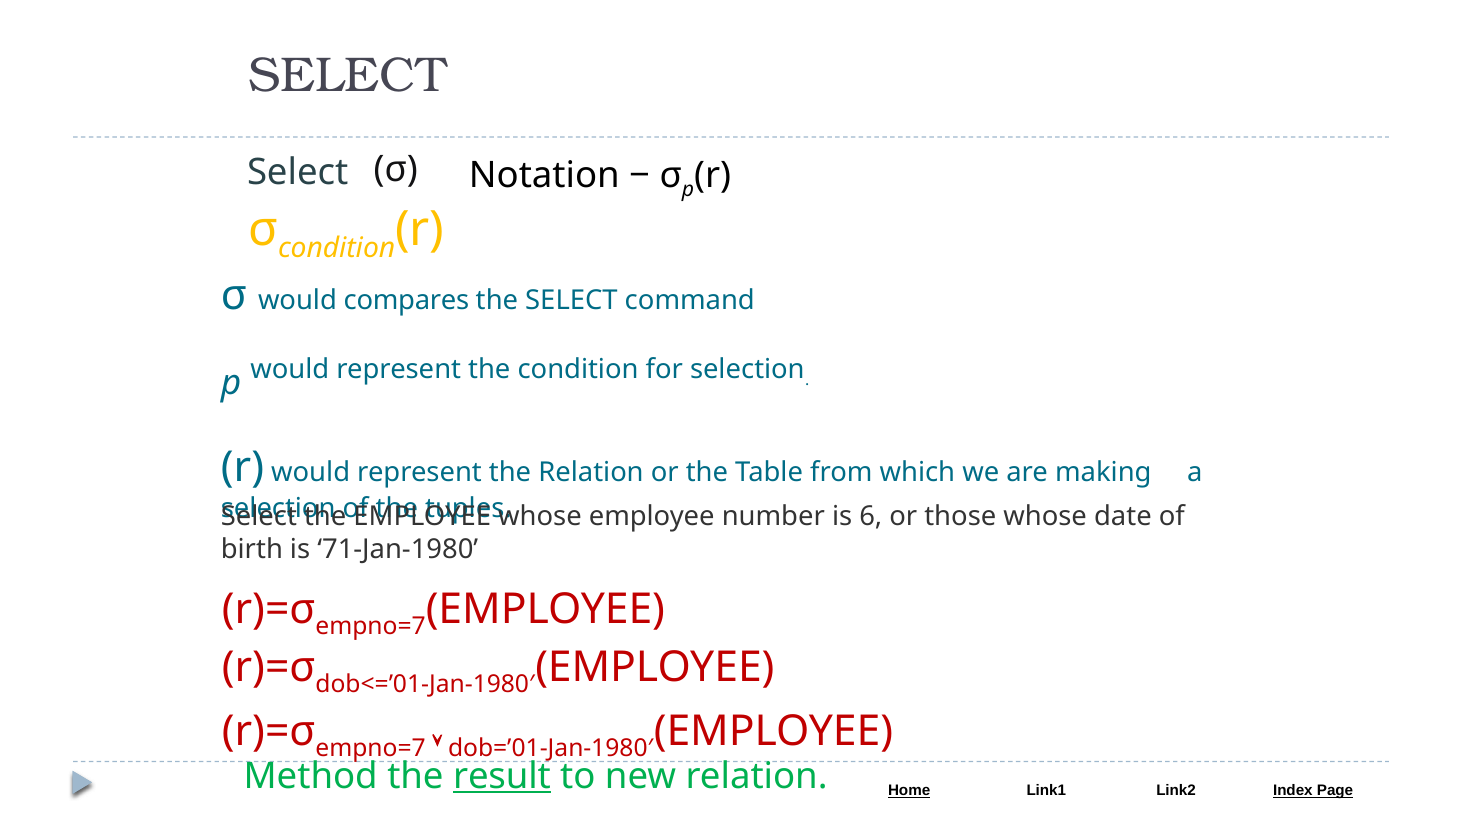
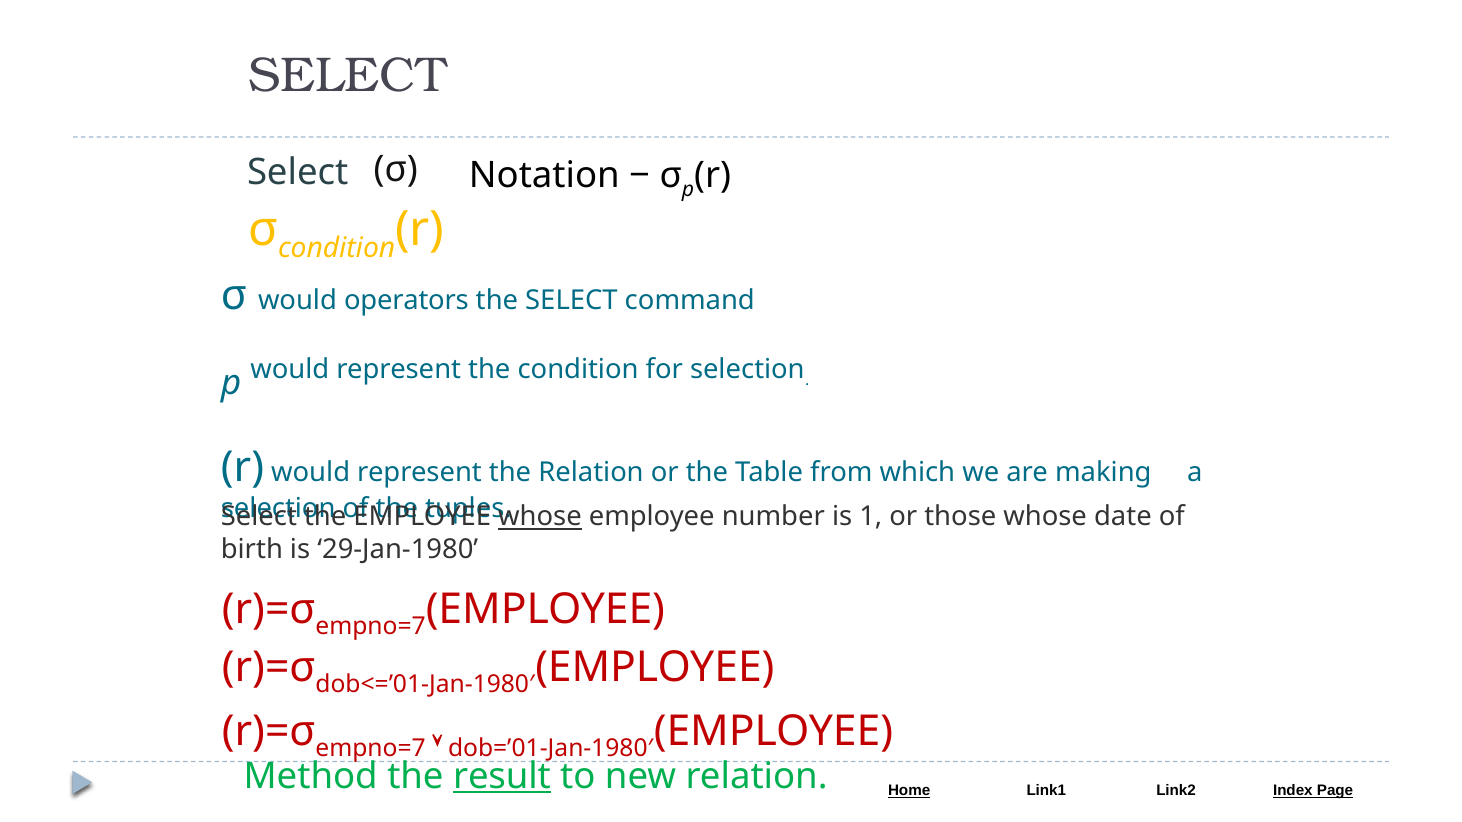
compares: compares -> operators (406, 301)
whose underline: none -> present (540, 517)
6: 6 -> 1 (871, 517)
71-Jan-1980: 71-Jan-1980 -> 29-Jan-1980 (398, 550)
